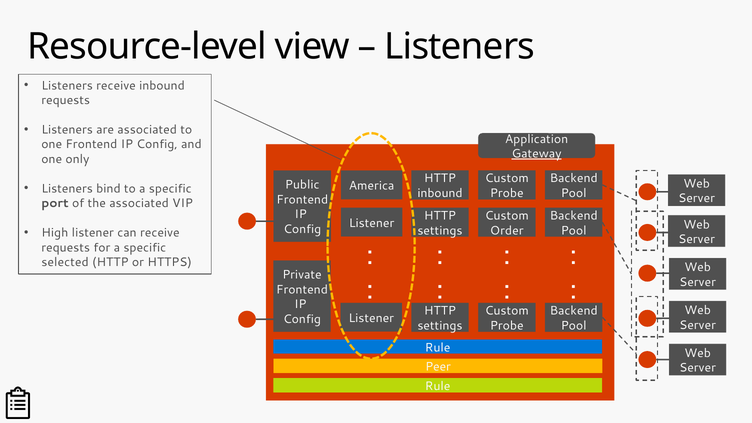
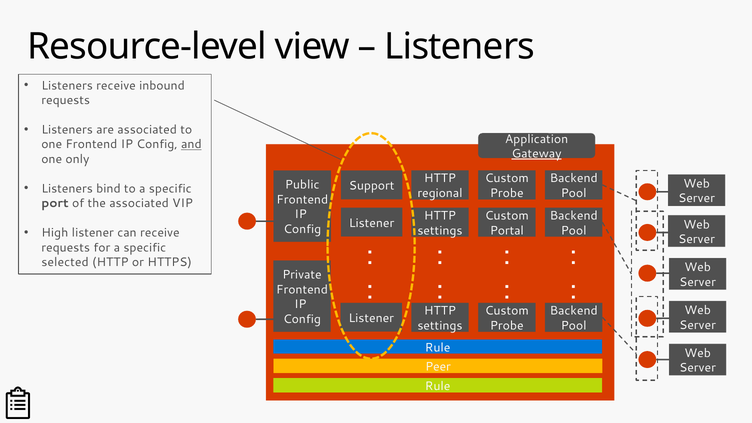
and underline: none -> present (191, 144)
America: America -> Support (372, 186)
inbound: inbound -> regional (440, 193)
Order: Order -> Portal (507, 230)
